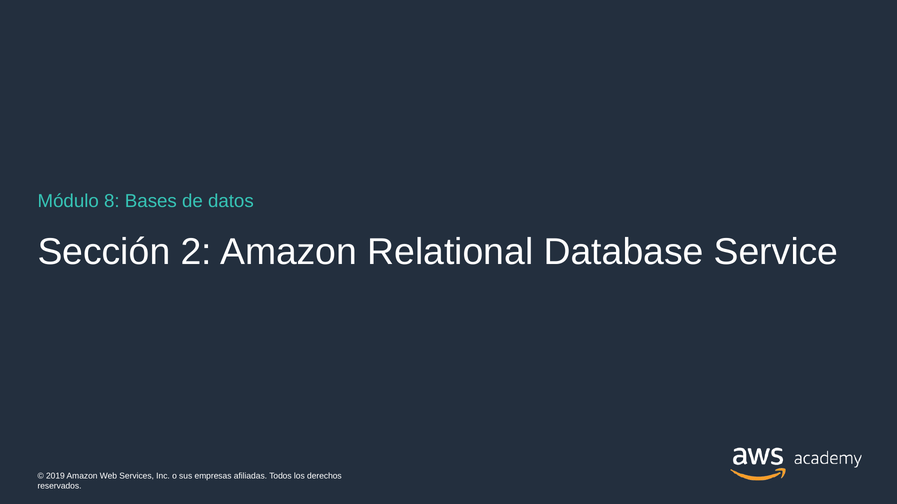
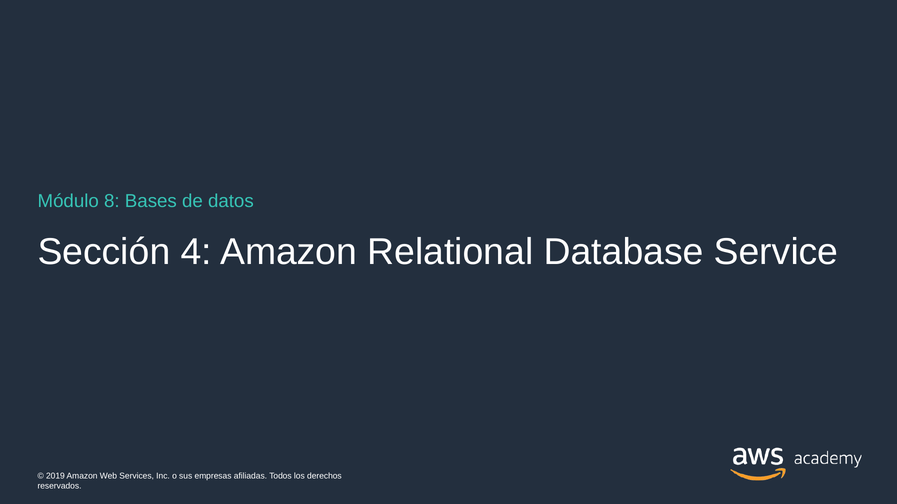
2: 2 -> 4 (196, 252)
